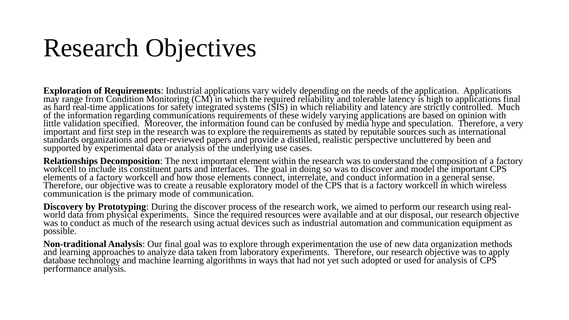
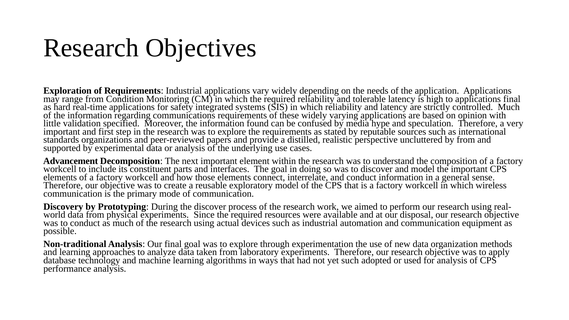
by been: been -> from (466, 140)
Relationships: Relationships -> Advancement (71, 161)
